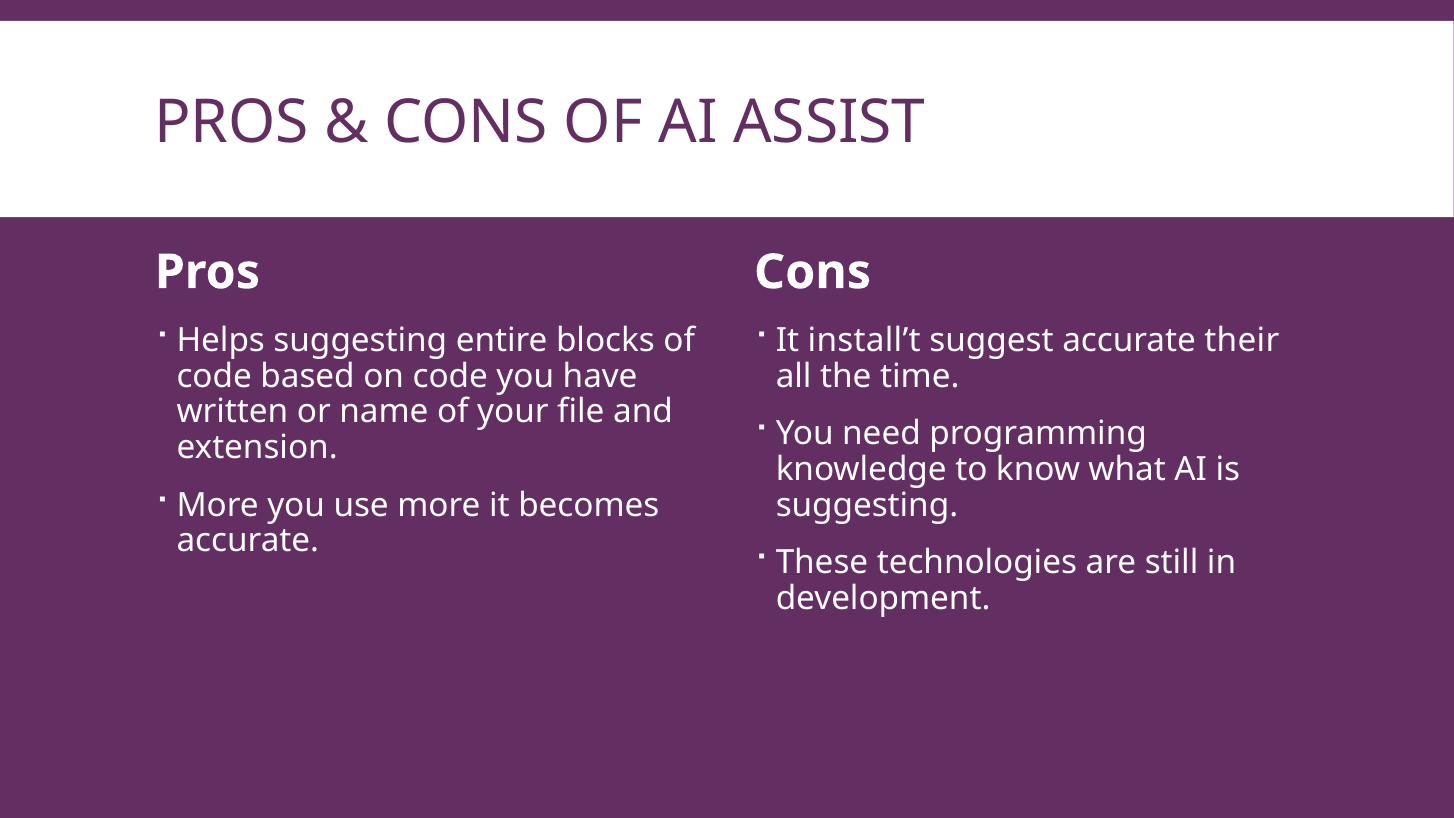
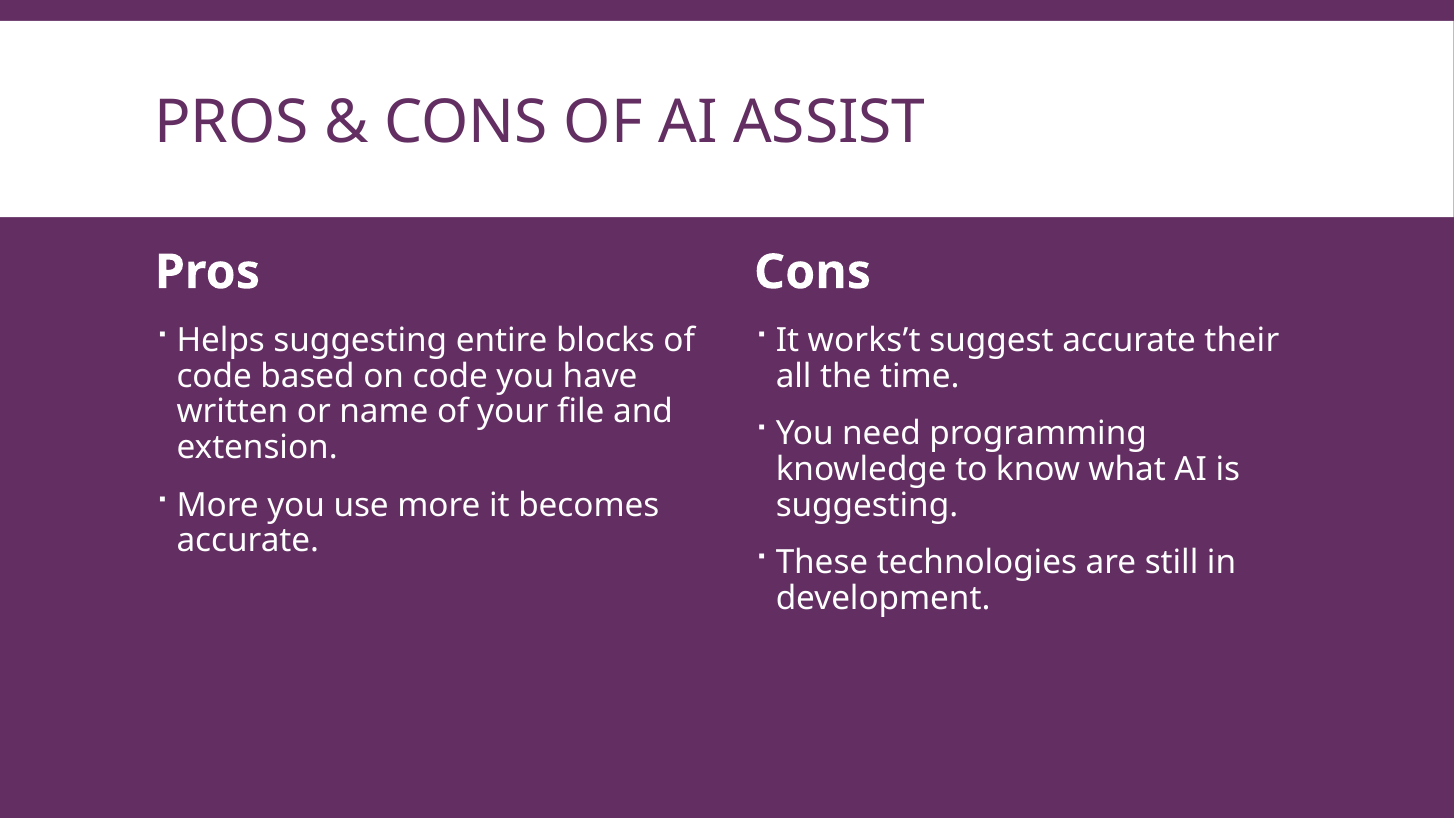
install’t: install’t -> works’t (864, 340)
